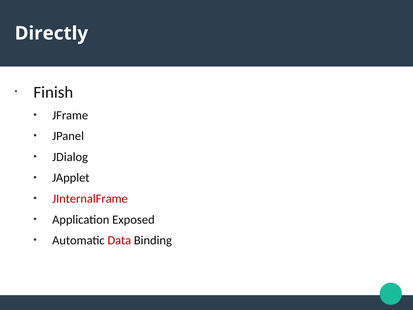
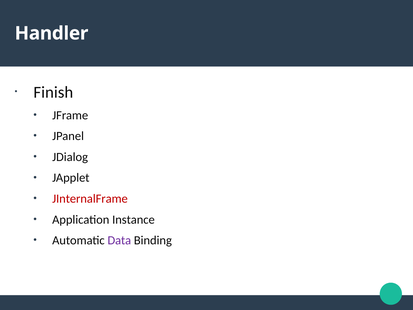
Directly: Directly -> Handler (52, 33)
Exposed: Exposed -> Instance (133, 219)
Data colour: red -> purple (119, 240)
